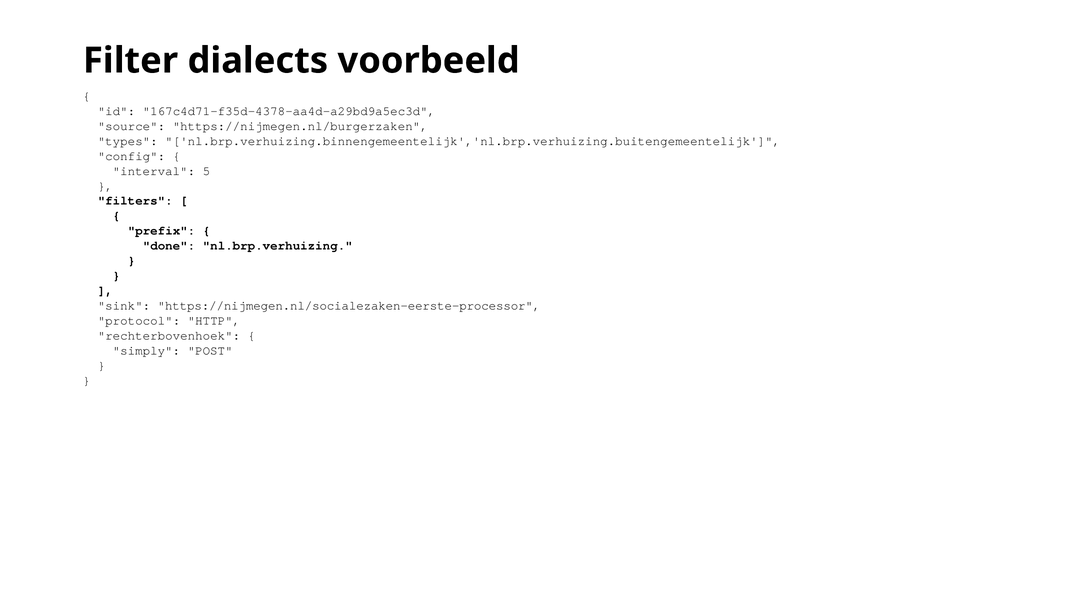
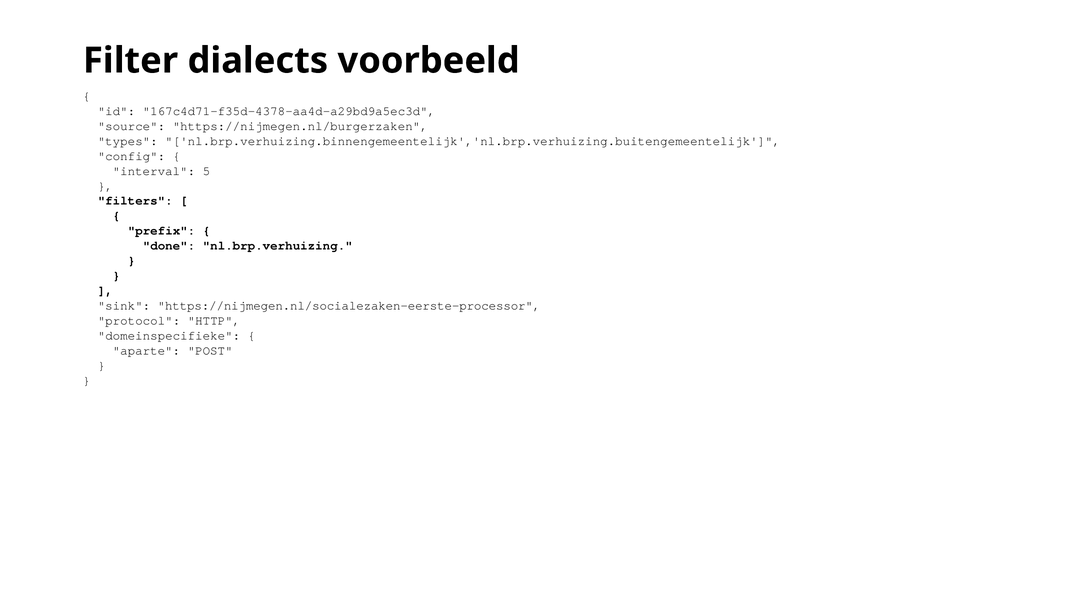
rechterbovenhoek: rechterbovenhoek -> domeinspecifieke (169, 336)
simply: simply -> aparte (146, 351)
